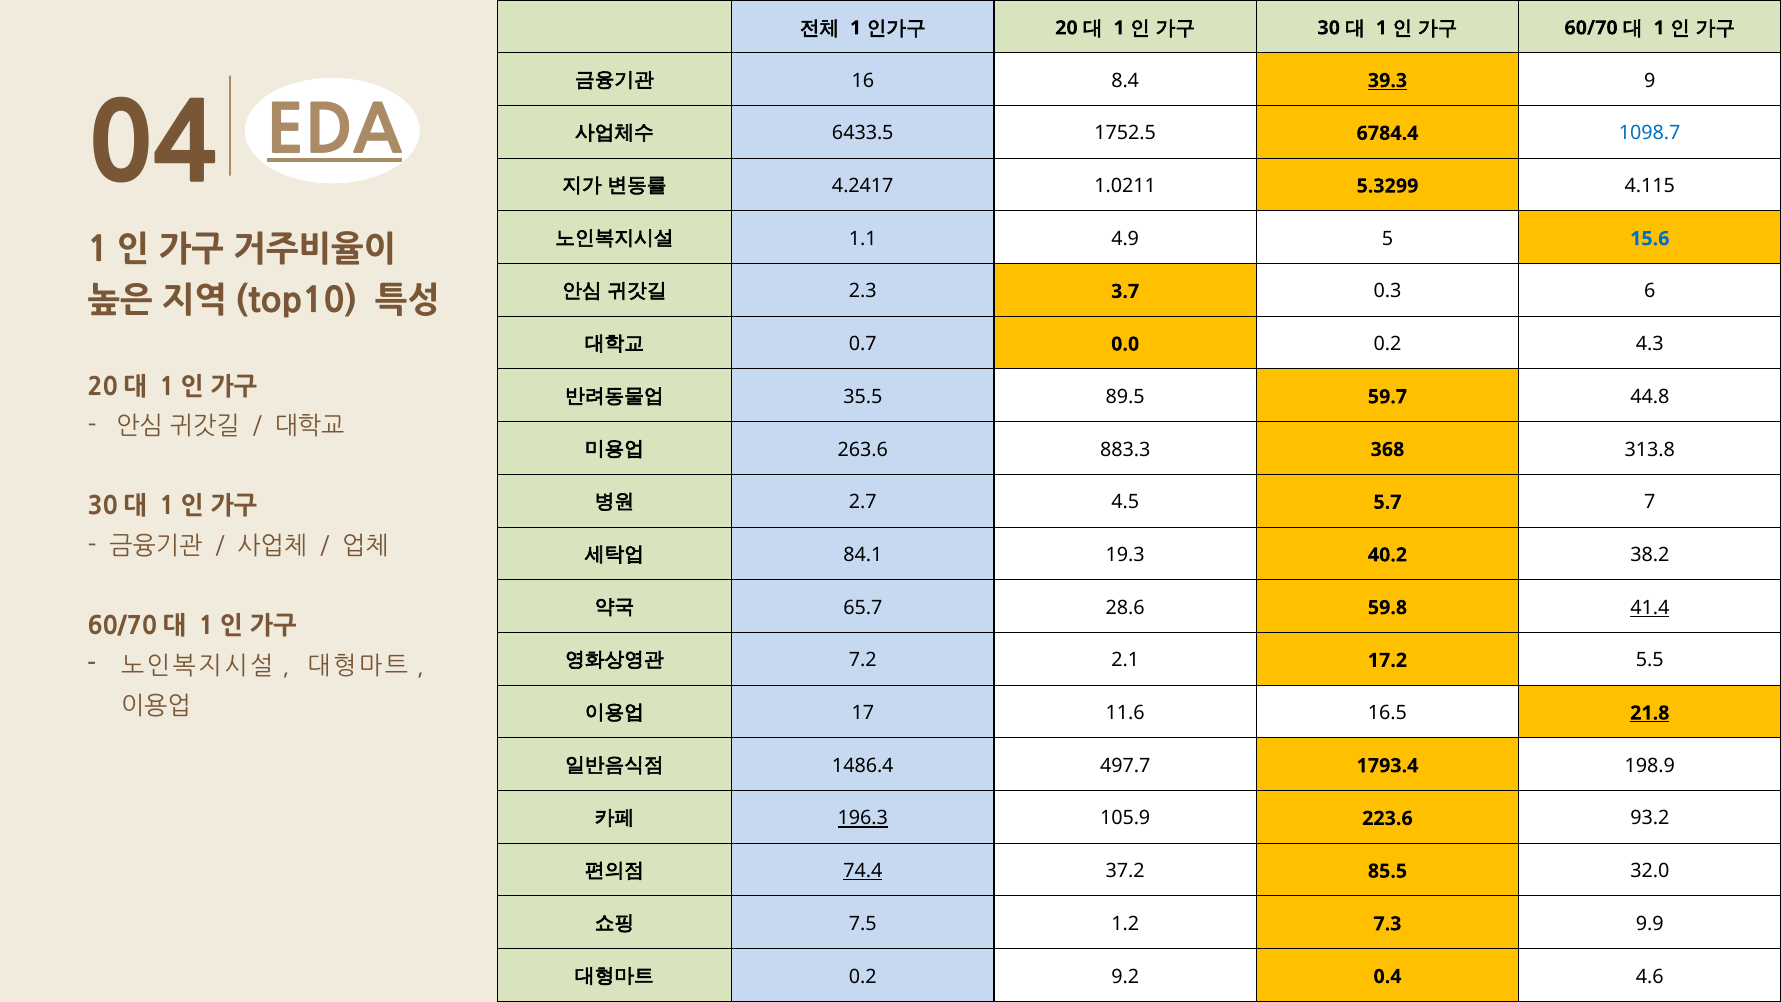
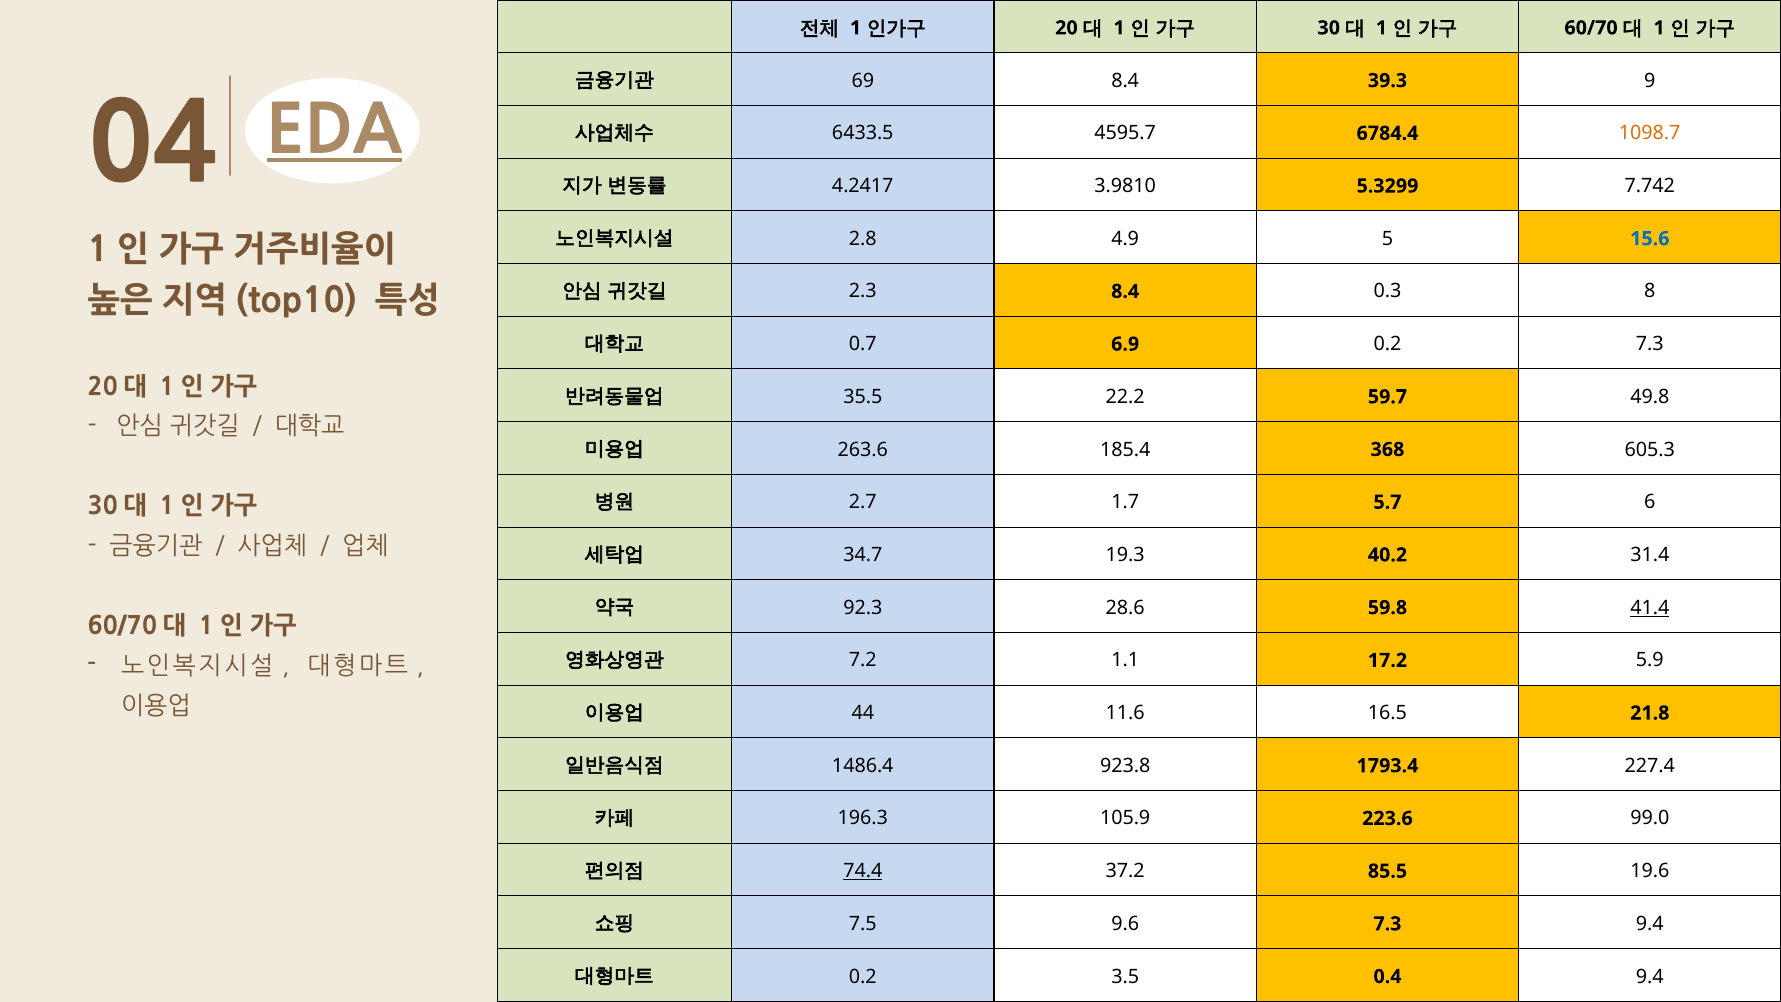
16: 16 -> 69 (863, 81)
39.3 underline: present -> none (1387, 81)
1752.5: 1752.5 -> 4595.7 (1125, 133)
1098.7 colour: blue -> orange (1650, 133)
1.0211: 1.0211 -> 3.9810 (1125, 186)
4.115: 4.115 -> 7.742 (1650, 186)
1.1: 1.1 -> 2.8 (863, 239)
2.3 3.7: 3.7 -> 8.4 (1125, 291)
6: 6 -> 8 (1650, 291)
0.0: 0.0 -> 6.9 (1125, 344)
0.2 4.3: 4.3 -> 7.3 (1650, 344)
89.5: 89.5 -> 22.2 (1125, 397)
44.8: 44.8 -> 49.8 (1650, 397)
883.3: 883.3 -> 185.4 (1125, 449)
313.8: 313.8 -> 605.3 (1650, 449)
4.5: 4.5 -> 1.7 (1125, 502)
7: 7 -> 6 (1650, 502)
84.1: 84.1 -> 34.7 (863, 555)
38.2: 38.2 -> 31.4 (1650, 555)
65.7: 65.7 -> 92.3 (863, 608)
2.1: 2.1 -> 1.1 (1125, 660)
5.5: 5.5 -> 5.9 (1650, 660)
17: 17 -> 44 (863, 713)
21.8 underline: present -> none (1650, 713)
497.7: 497.7 -> 923.8 (1125, 766)
198.9: 198.9 -> 227.4 (1650, 766)
196.3 underline: present -> none (863, 818)
93.2: 93.2 -> 99.0 (1650, 818)
32.0: 32.0 -> 19.6 (1650, 871)
1.2: 1.2 -> 9.6 (1125, 924)
7.3 9.9: 9.9 -> 9.4 (1650, 924)
9.2: 9.2 -> 3.5 (1125, 976)
0.4 4.6: 4.6 -> 9.4 (1650, 976)
